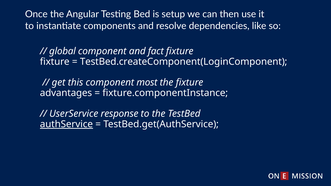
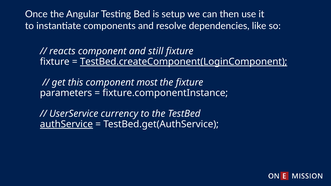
global: global -> reacts (62, 51)
fact: fact -> still (156, 51)
TestBed.createComponent(LoginComponent underline: none -> present (184, 62)
advantages: advantages -> parameters (66, 93)
response: response -> currency (119, 114)
